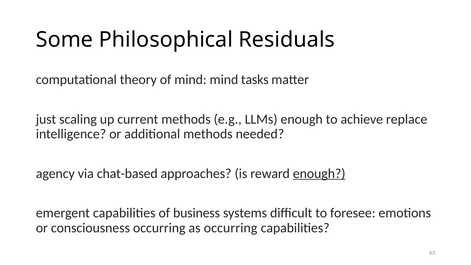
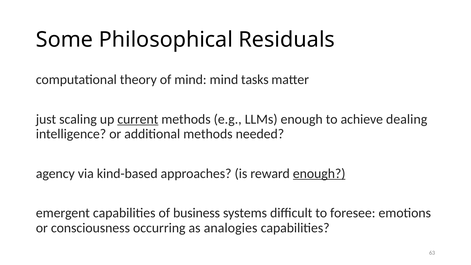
current underline: none -> present (138, 119)
replace: replace -> dealing (407, 119)
chat-based: chat-based -> kind-based (127, 173)
as occurring: occurring -> analogies (231, 228)
